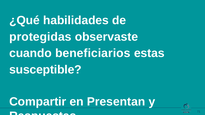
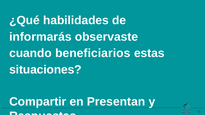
protegidas: protegidas -> informarás (40, 37)
susceptible: susceptible -> situaciones (45, 70)
